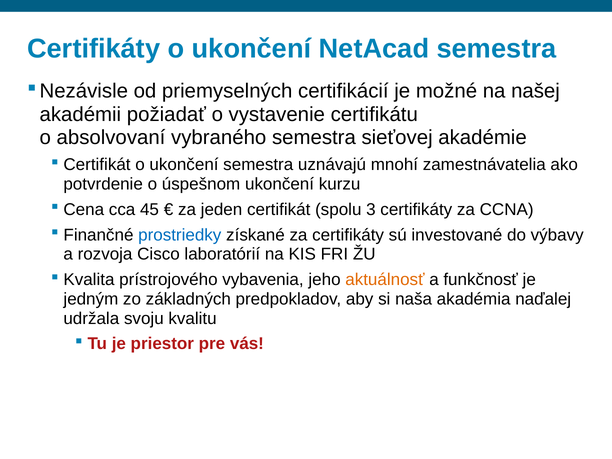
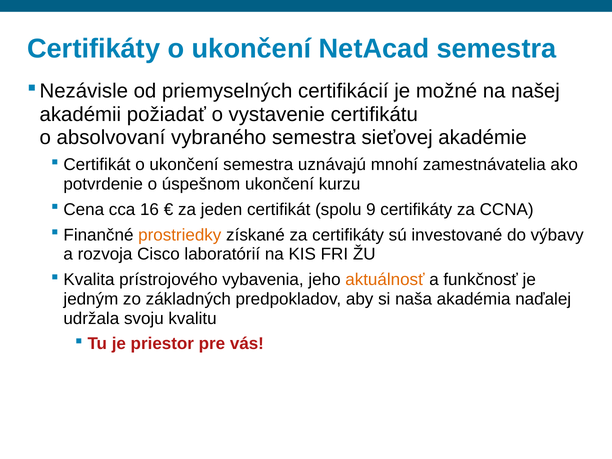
45: 45 -> 16 (149, 210)
3: 3 -> 9 (371, 210)
prostriedky colour: blue -> orange (180, 235)
